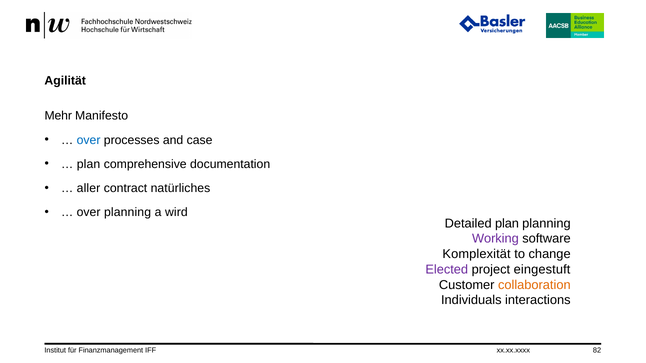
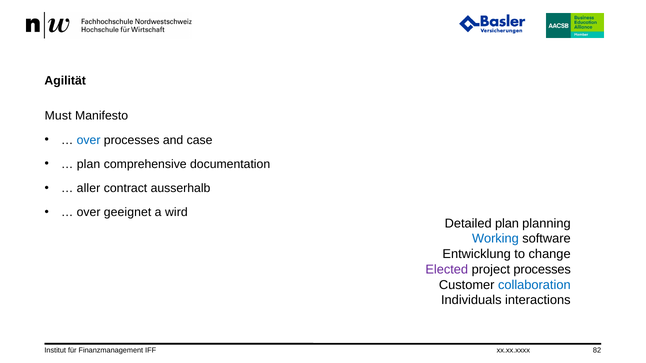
Mehr: Mehr -> Must (58, 116)
natürliches: natürliches -> ausserhalb (181, 188)
over planning: planning -> geeignet (128, 213)
Working colour: purple -> blue (495, 239)
Komplexität: Komplexität -> Entwicklung (477, 254)
project eingestuft: eingestuft -> processes (542, 270)
collaboration colour: orange -> blue (534, 285)
